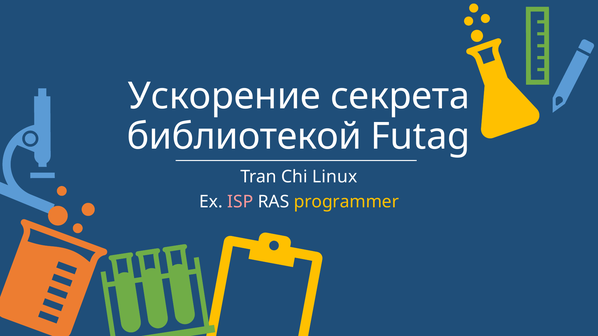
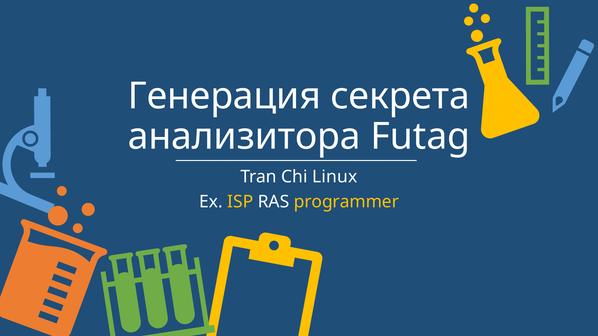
Ускорение: Ускорение -> Генерация (224, 96)
библиотекой: библиотекой -> анализитора (244, 137)
ISP colour: pink -> yellow (240, 202)
